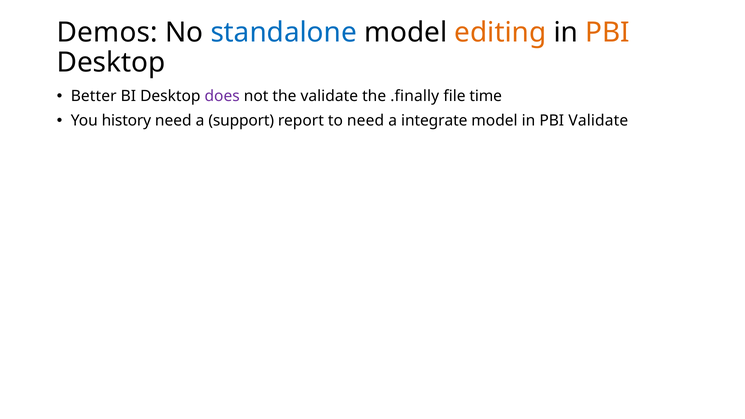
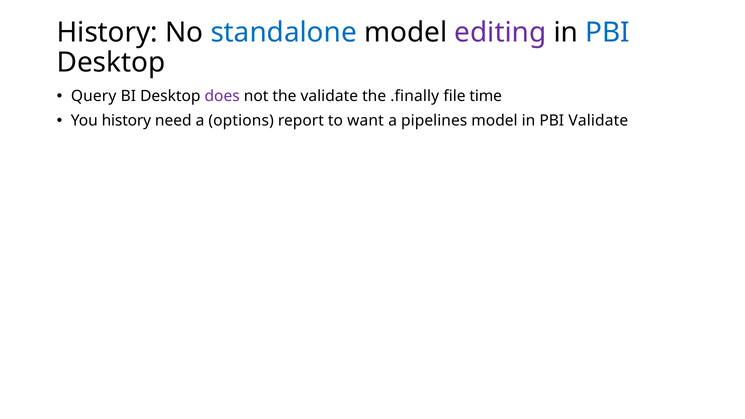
Demos: Demos -> History (107, 32)
editing colour: orange -> purple (500, 32)
PBI colour: orange -> blue (608, 32)
Better: Better -> Query (94, 96)
support: support -> options (241, 121)
to need: need -> want (366, 121)
integrate: integrate -> pipelines (434, 121)
